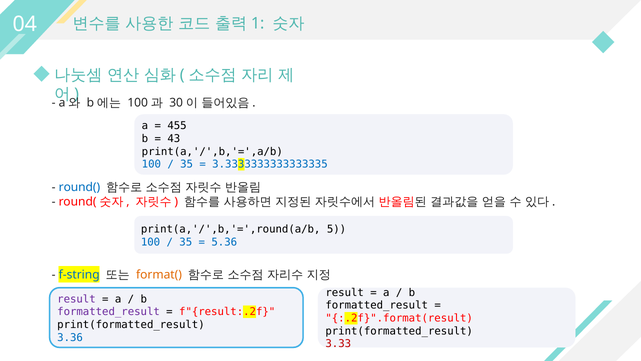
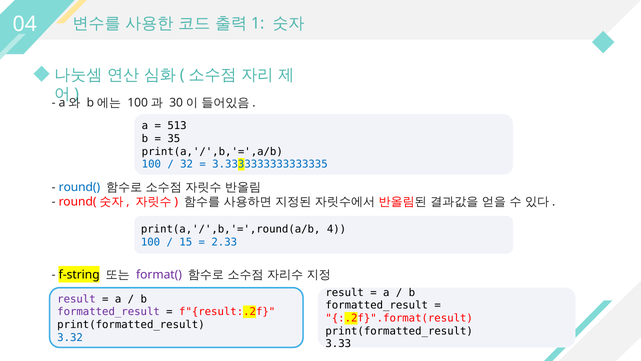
455: 455 -> 513 (177, 126)
43: 43 -> 35 (174, 139)
35: 35 -> 32 (187, 164)
5: 5 -> 4 (337, 229)
35: 35 -> 15 (186, 242)
5.36: 5.36 -> 2.33 (224, 242)
f-string colour: blue -> black (79, 275)
format( colour: orange -> purple (159, 275)
3.36: 3.36 -> 3.32 (70, 337)
3.33 colour: red -> black (338, 344)
